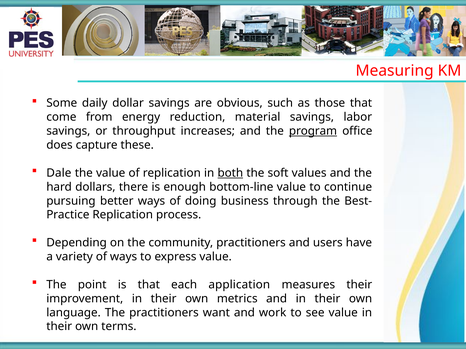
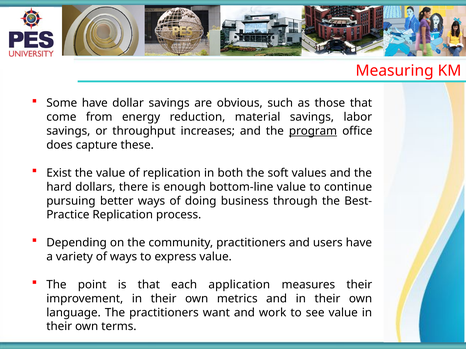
Some daily: daily -> have (95, 103)
Dale: Dale -> Exist (59, 173)
both underline: present -> none (230, 173)
